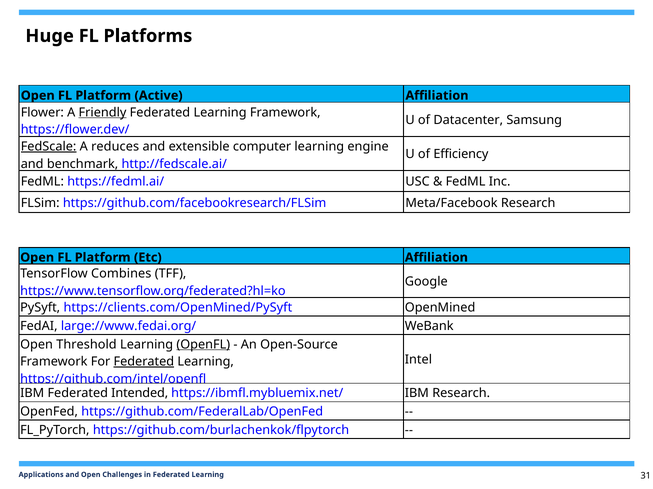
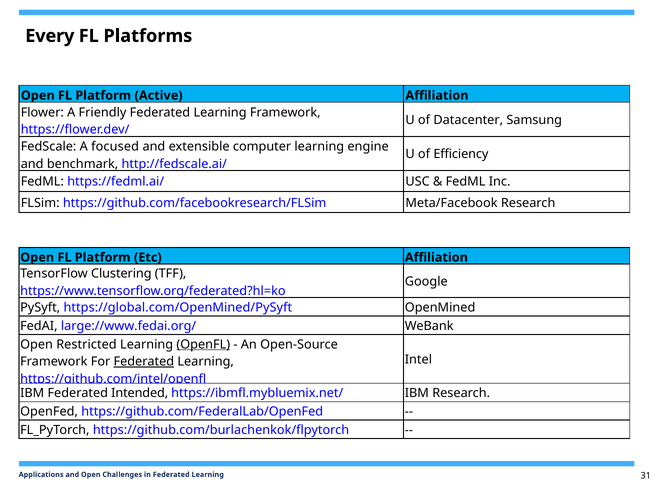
Huge: Huge -> Every (50, 36)
Friendly underline: present -> none (103, 113)
FedScale underline: present -> none (49, 147)
reduces: reduces -> focused (115, 147)
Combines: Combines -> Clustering (121, 274)
https://clients.com/OpenMined/PySyft: https://clients.com/OpenMined/PySyft -> https://global.com/OpenMined/PySyft (178, 308)
Threshold: Threshold -> Restricted (86, 345)
